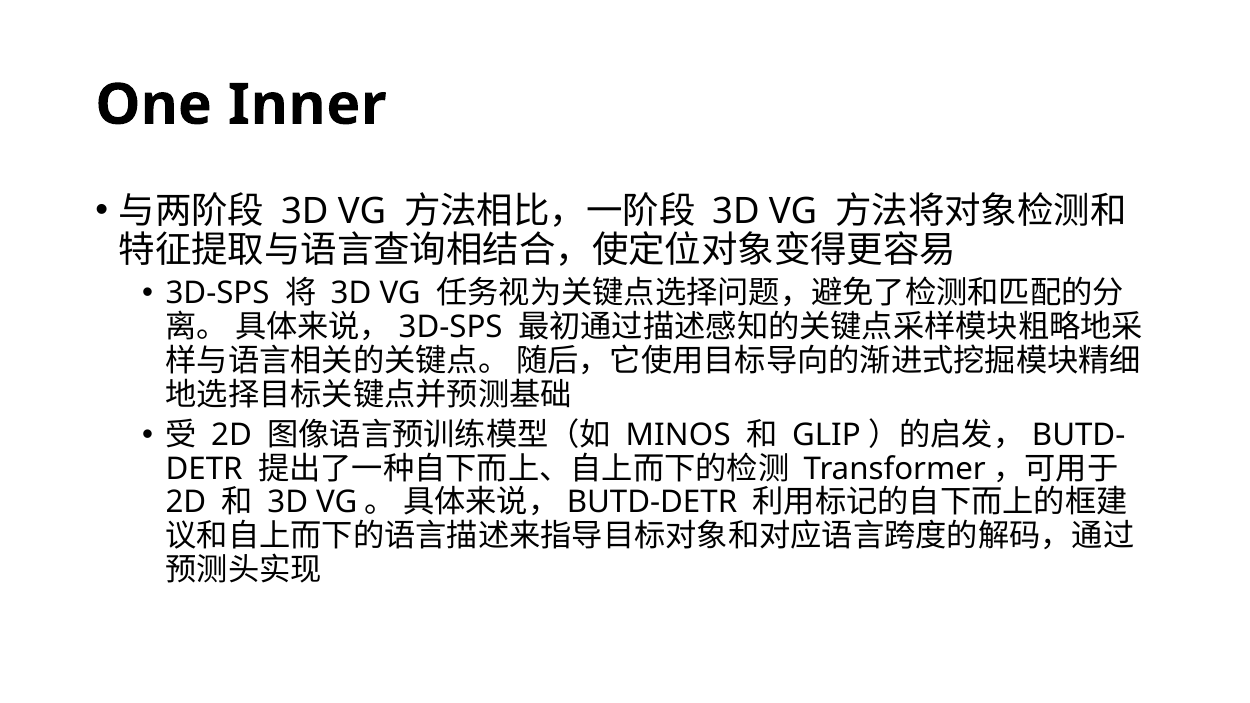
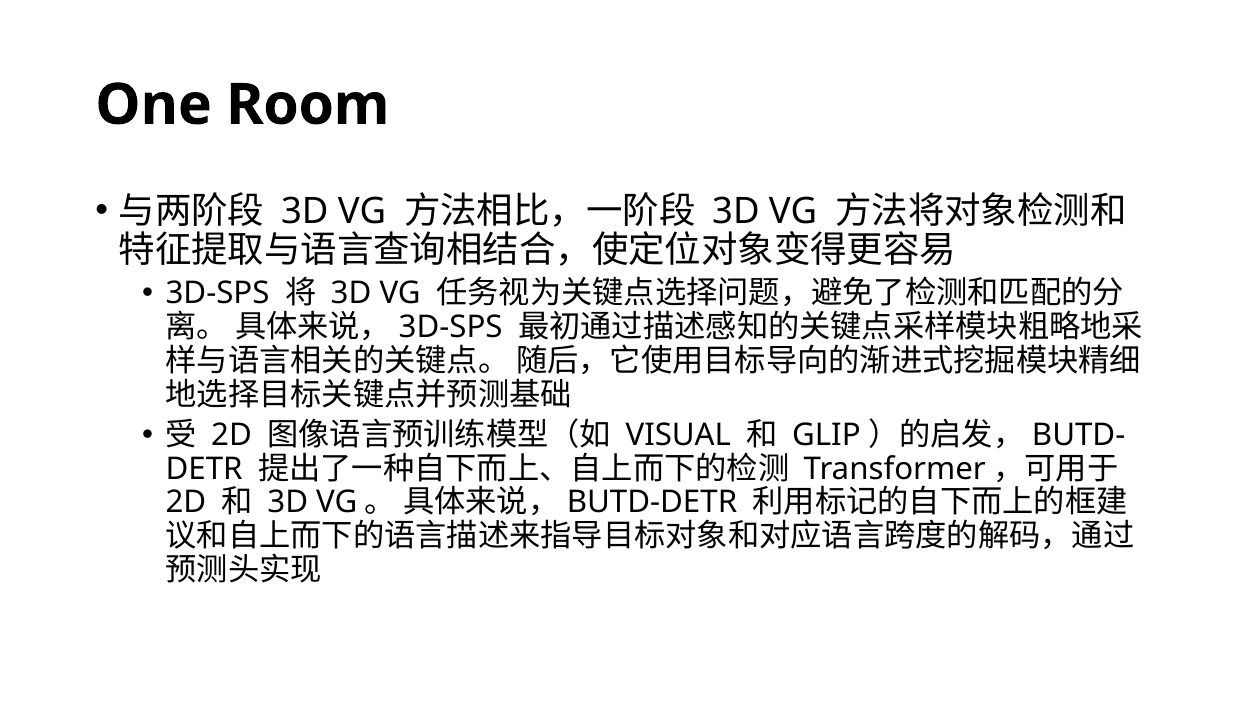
Inner: Inner -> Room (308, 105)
MINOS: MINOS -> VISUAL (678, 435)
